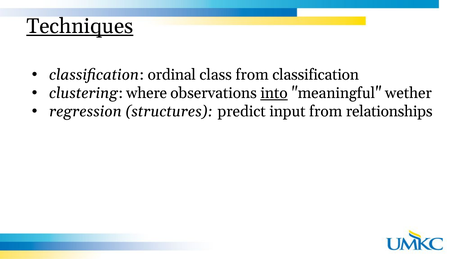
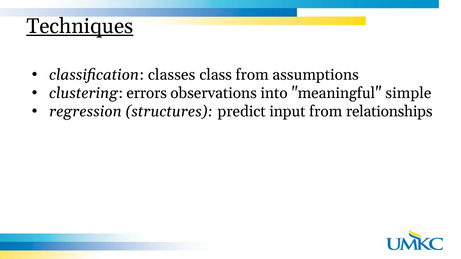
ordinal: ordinal -> classes (172, 75)
from classification: classification -> assumptions (316, 75)
where: where -> errors (147, 93)
into underline: present -> none (274, 93)
wether: wether -> simple (408, 93)
